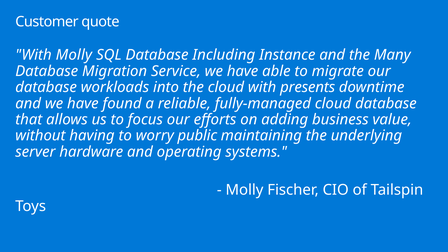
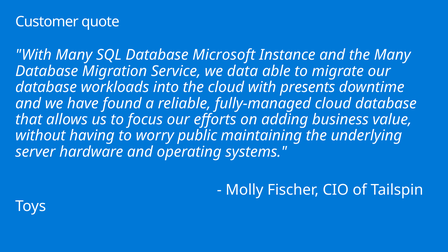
With Molly: Molly -> Many (74, 55)
Including: Including -> Microsoft (224, 55)
Service we have: have -> data (242, 71)
